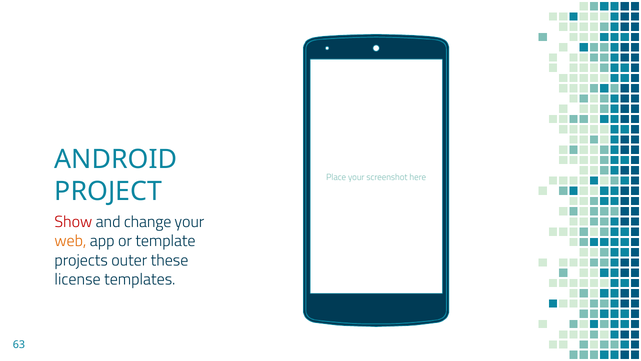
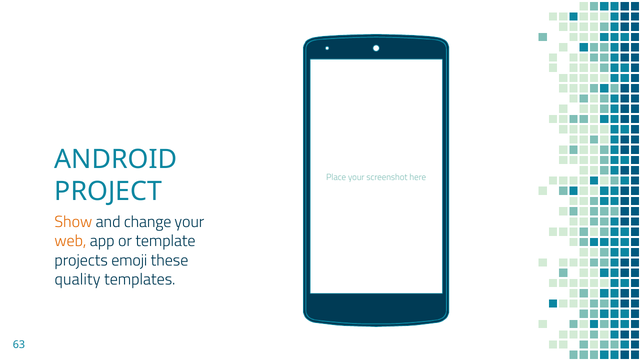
Show colour: red -> orange (73, 221)
outer: outer -> emoji (129, 260)
license: license -> quality (78, 279)
